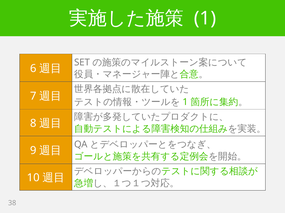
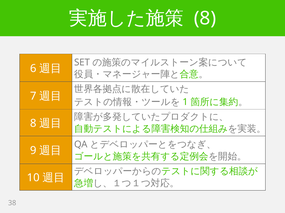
1: 1 -> 8 (205, 18)
